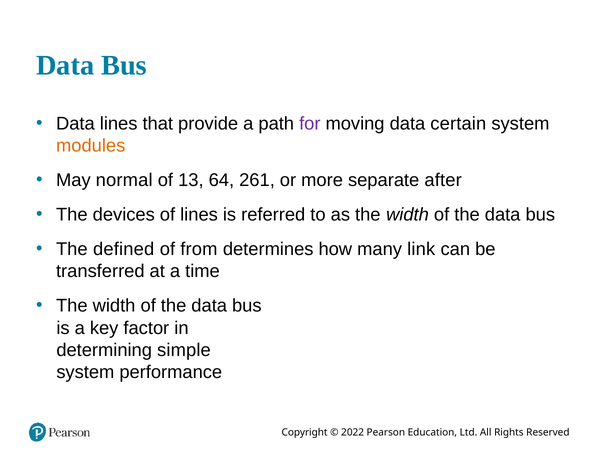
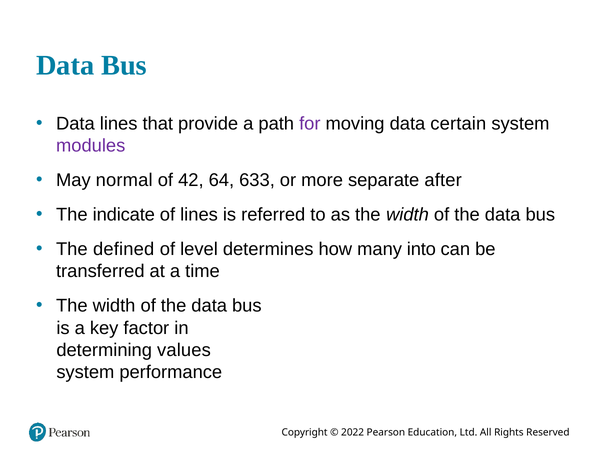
modules colour: orange -> purple (91, 146)
13: 13 -> 42 (191, 180)
261: 261 -> 633 (257, 180)
devices: devices -> indicate (124, 215)
from: from -> level (199, 249)
link: link -> into (421, 249)
simple: simple -> values (184, 350)
